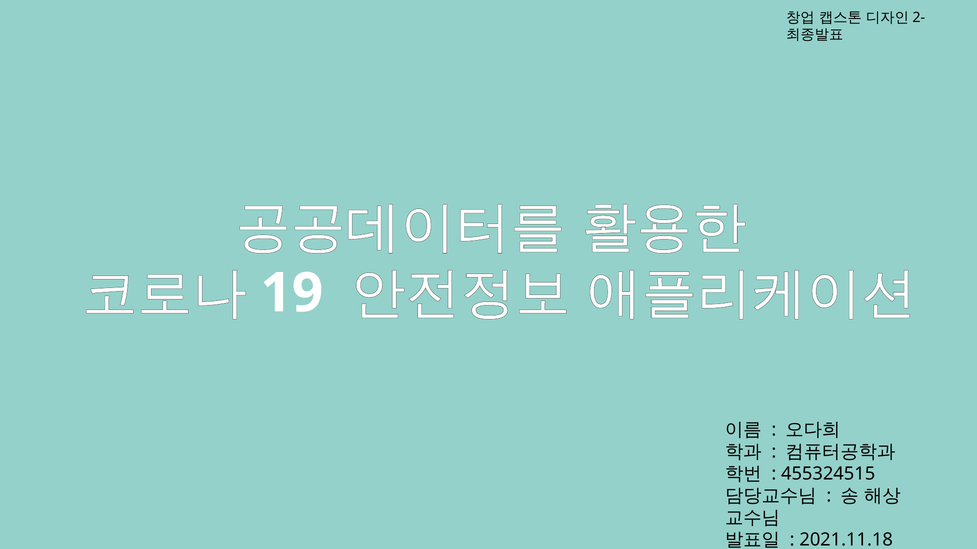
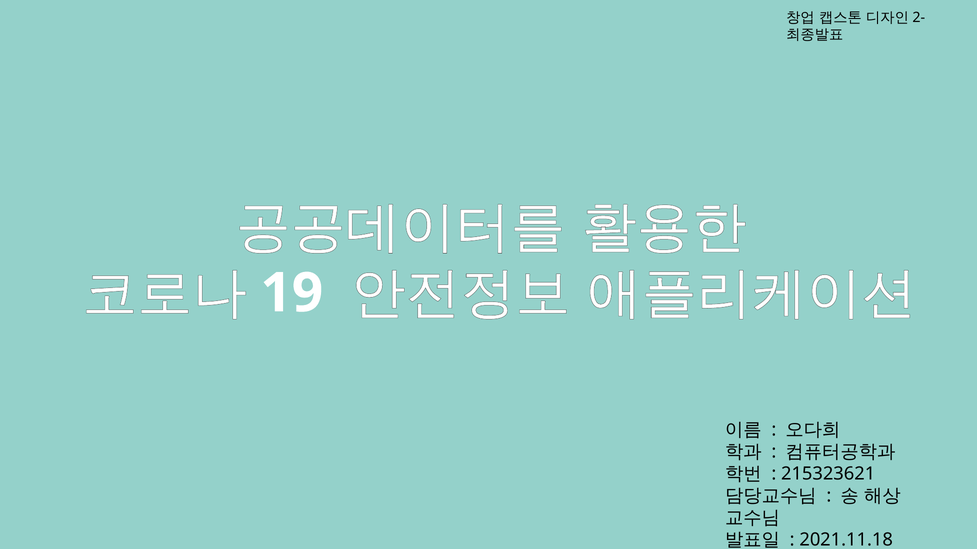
455324515: 455324515 -> 215323621 (828, 474)
